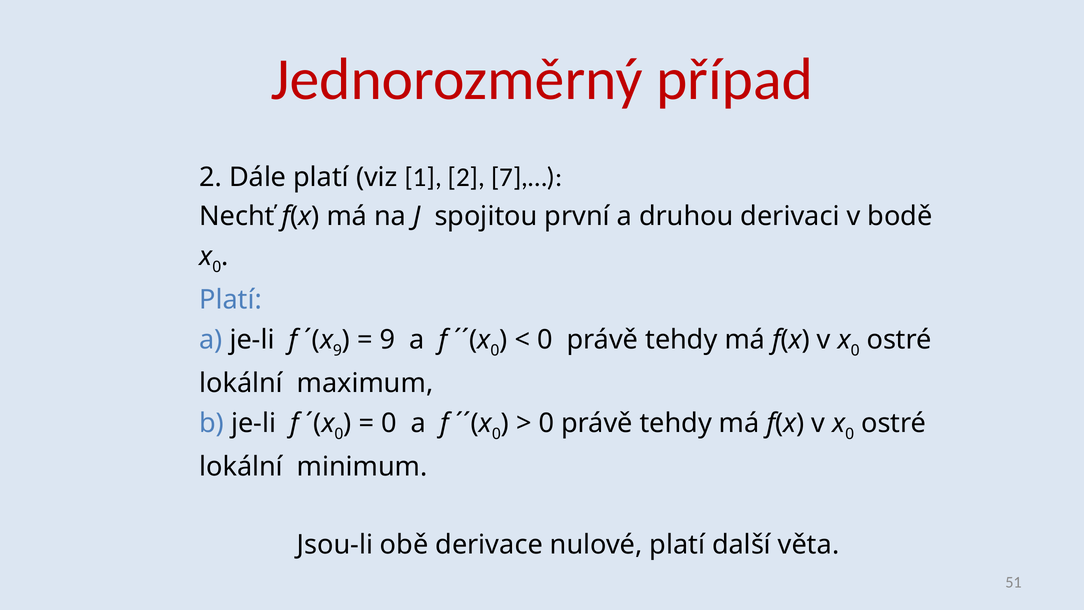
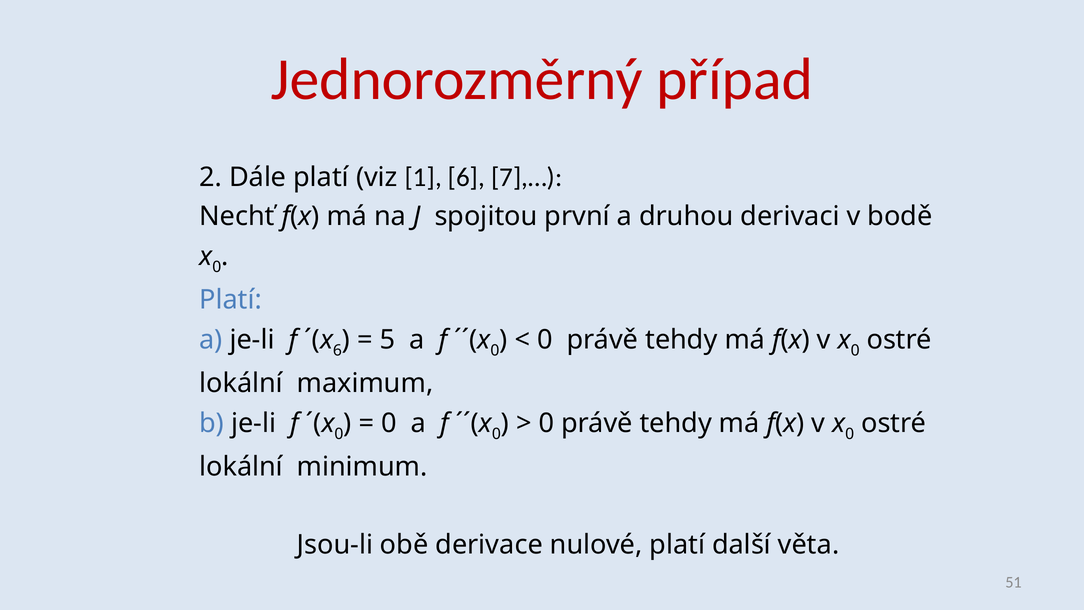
1 2: 2 -> 6 (466, 177)
9: 9 -> 6 (337, 350)
9: 9 -> 5 (387, 340)
